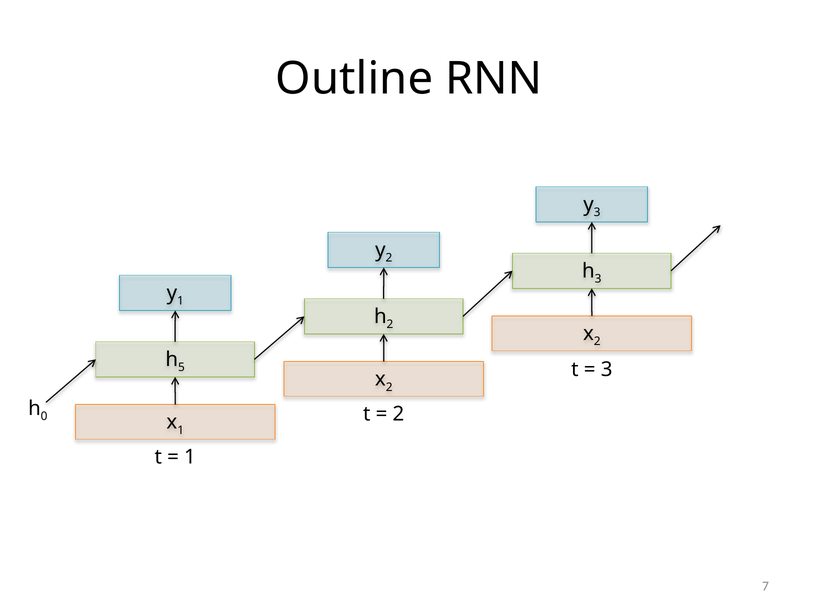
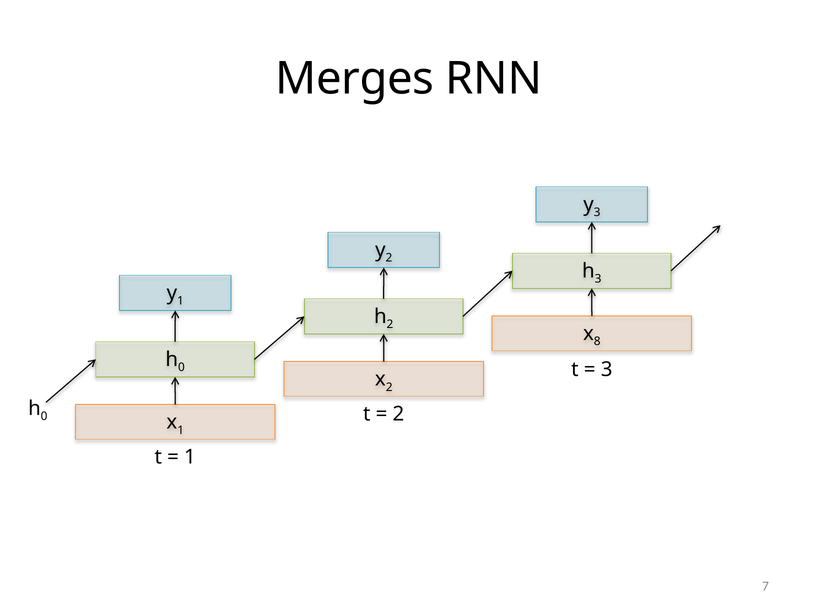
Outline: Outline -> Merges (355, 79)
2: 2 -> 8 (597, 341)
5: 5 -> 0 (181, 367)
